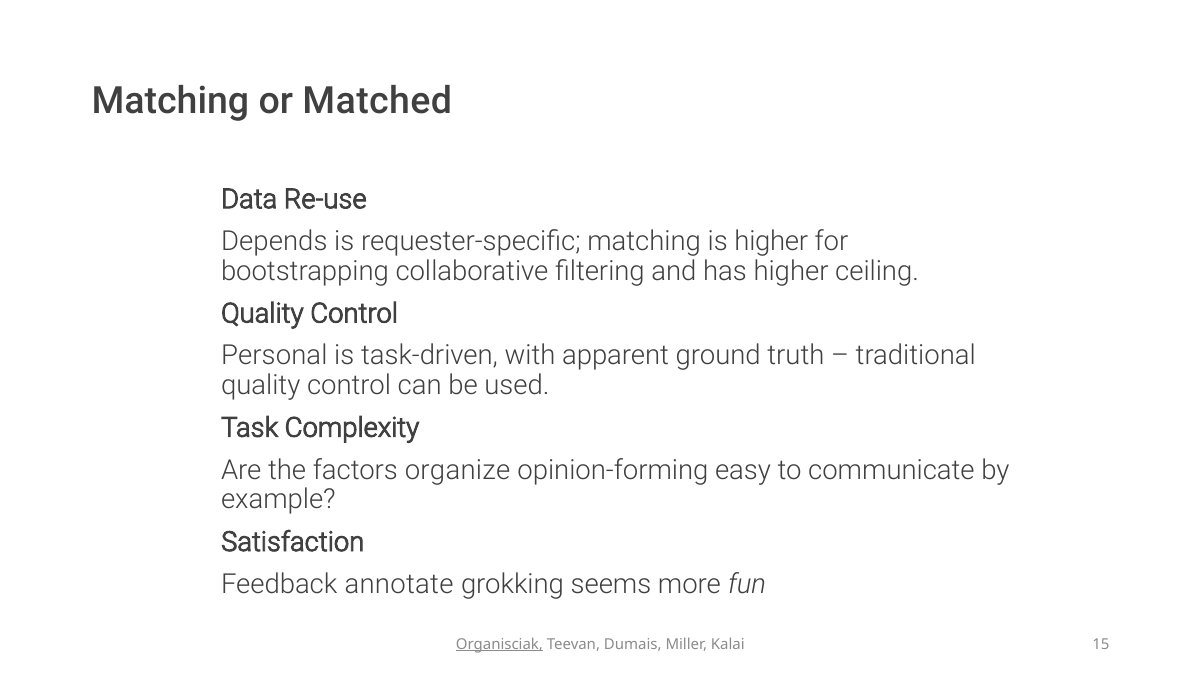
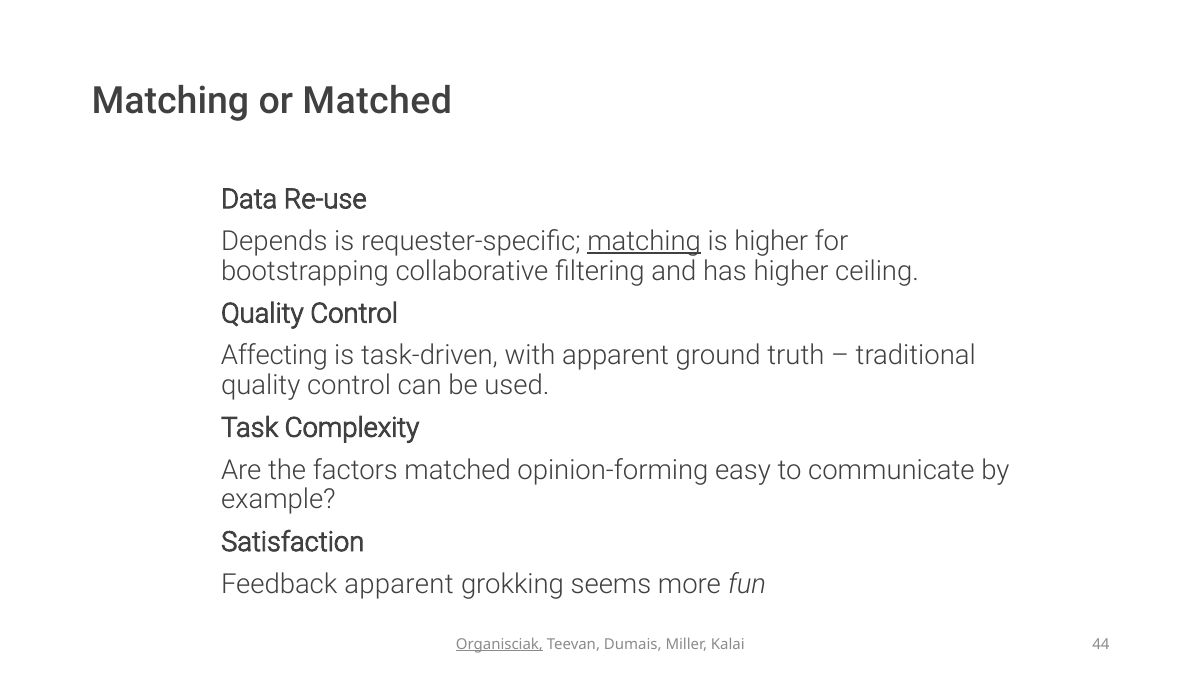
matching underline: none -> present (644, 241)
Personal: Personal -> Affecting (274, 355)
factors organize: organize -> matched (458, 470)
Feedback annotate: annotate -> apparent (399, 584)
15: 15 -> 44 (1101, 644)
